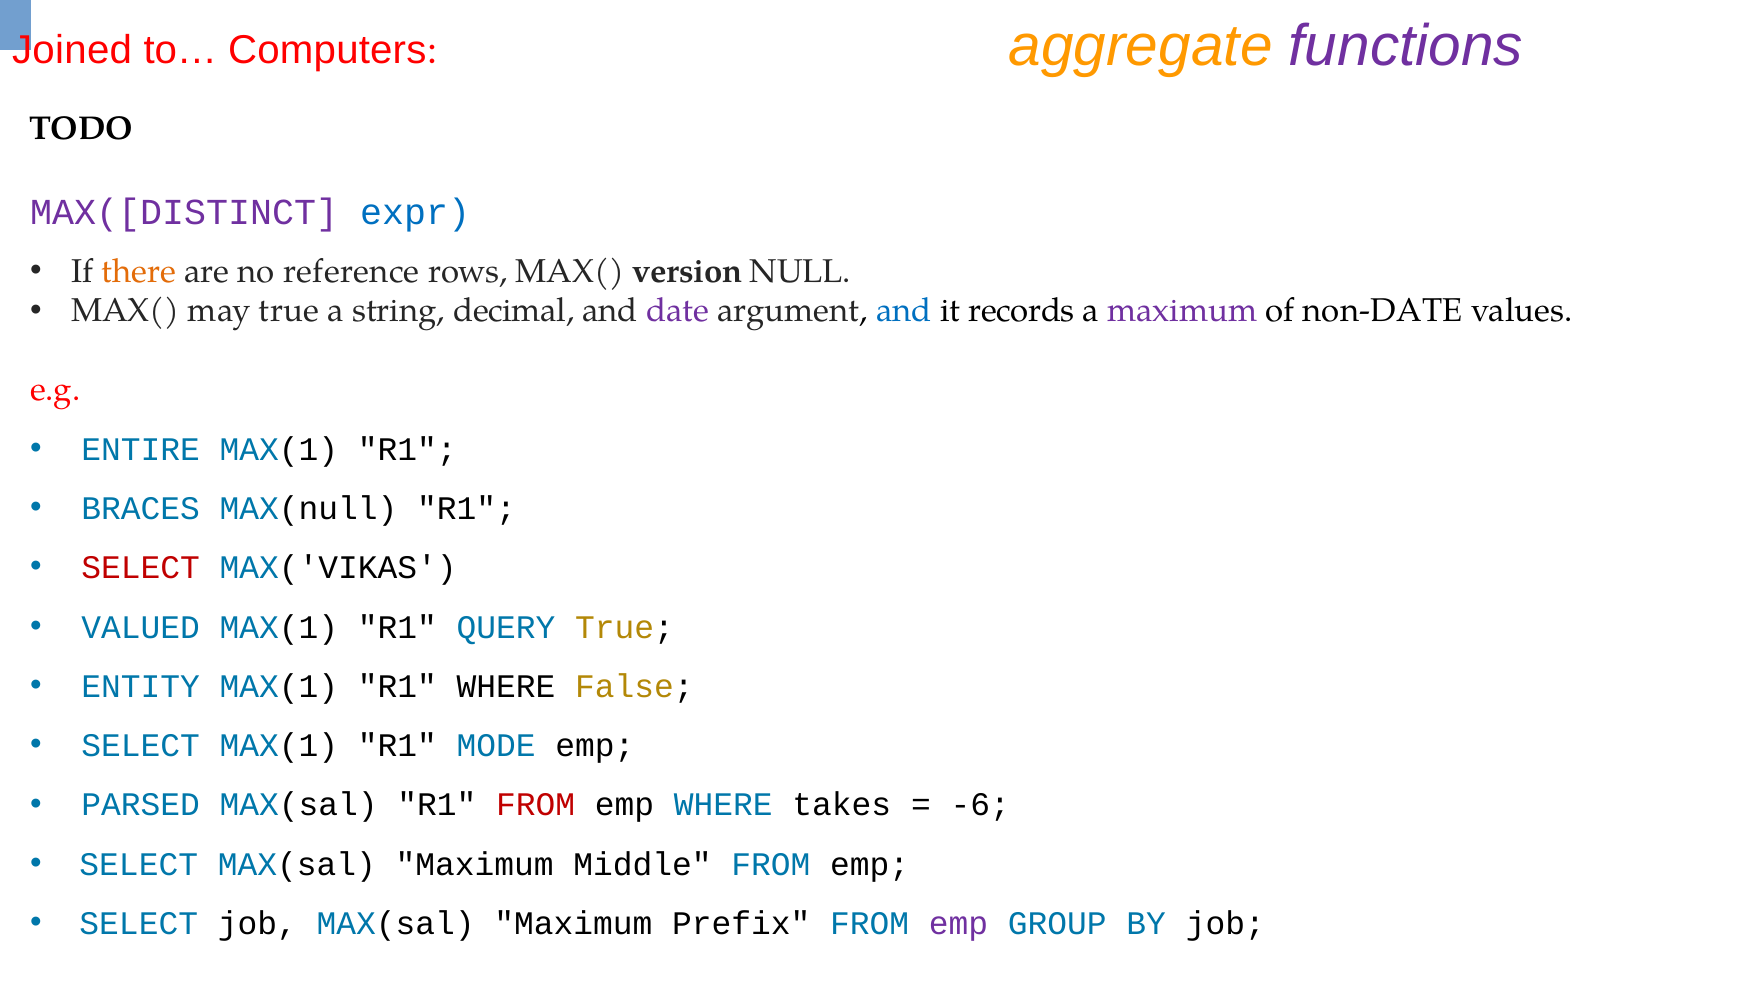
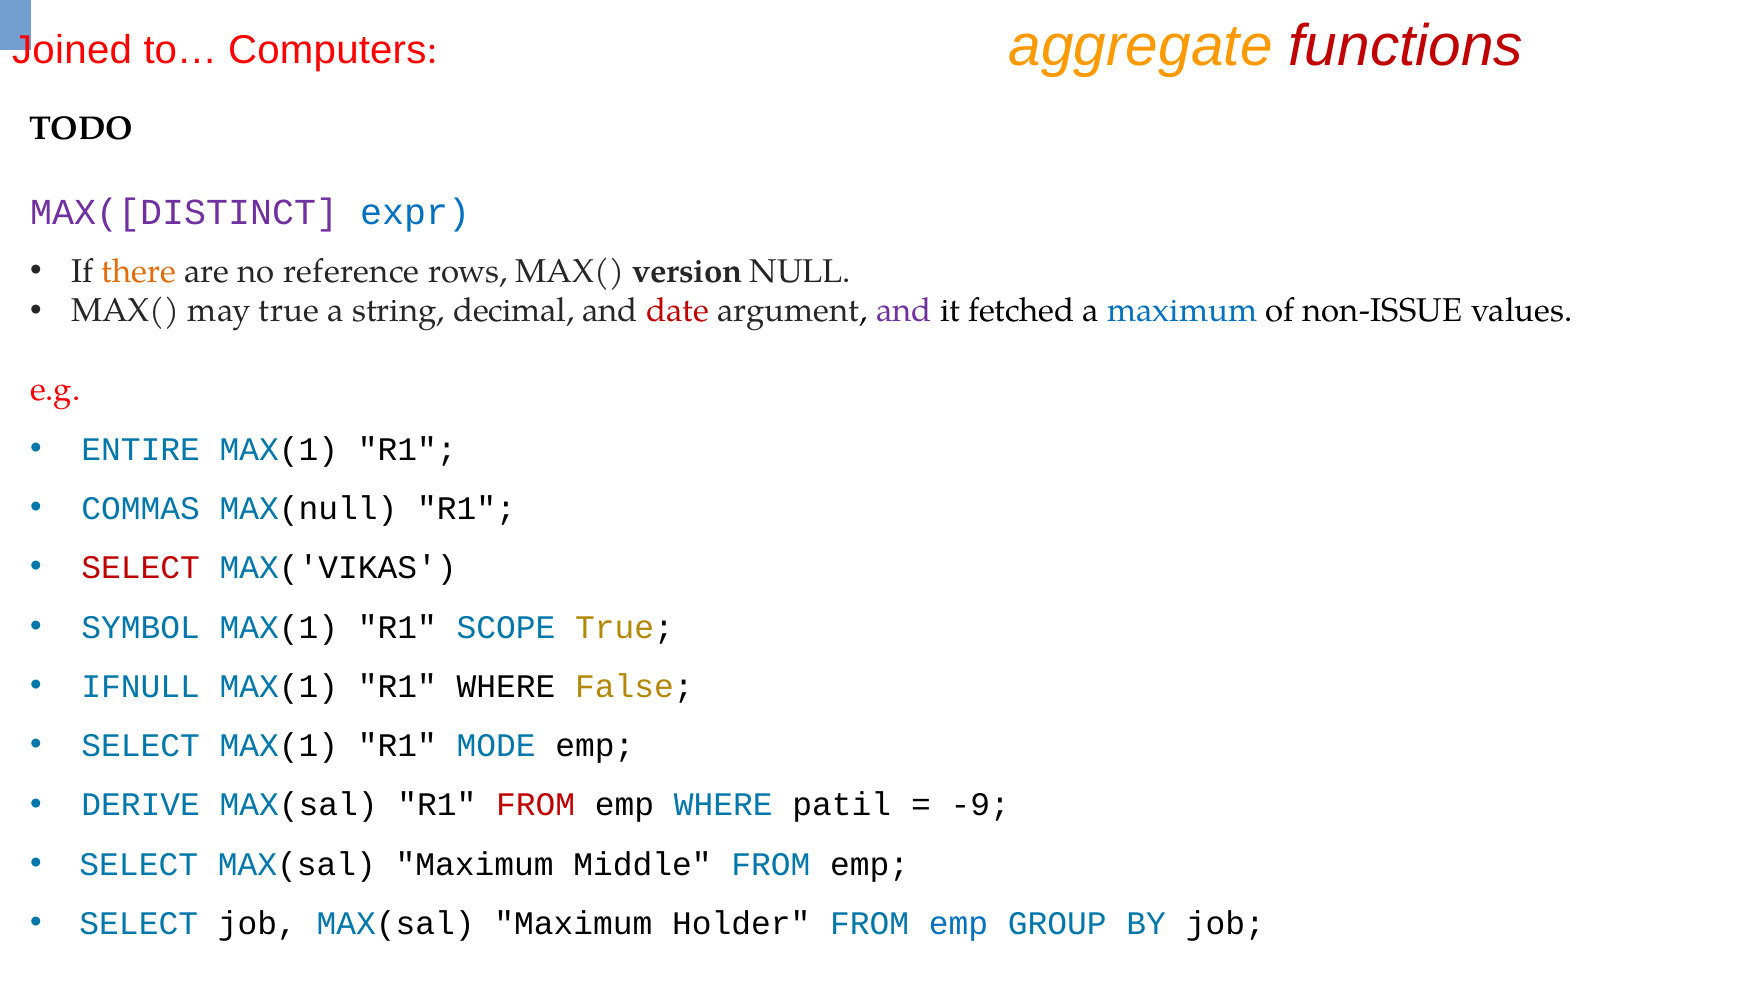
functions colour: purple -> red (1406, 46)
date colour: purple -> red (678, 311)
and colour: blue -> purple (904, 311)
records: records -> fetched (1022, 311)
maximum colour: purple -> blue (1182, 311)
non-DATE: non-DATE -> non-ISSUE (1383, 311)
BRACES: BRACES -> COMMAS (141, 508)
VALUED: VALUED -> SYMBOL (141, 627)
QUERY: QUERY -> SCOPE (506, 627)
ENTITY: ENTITY -> IFNULL (141, 686)
PARSED: PARSED -> DERIVE (141, 805)
takes: takes -> patil (842, 805)
-6: -6 -> -9 (980, 805)
Prefix: Prefix -> Holder (741, 923)
emp colour: purple -> blue (959, 923)
